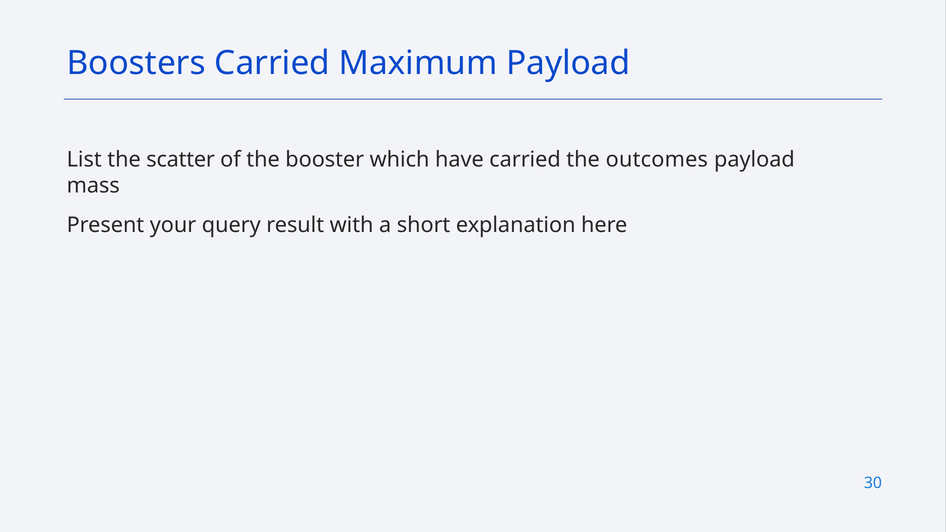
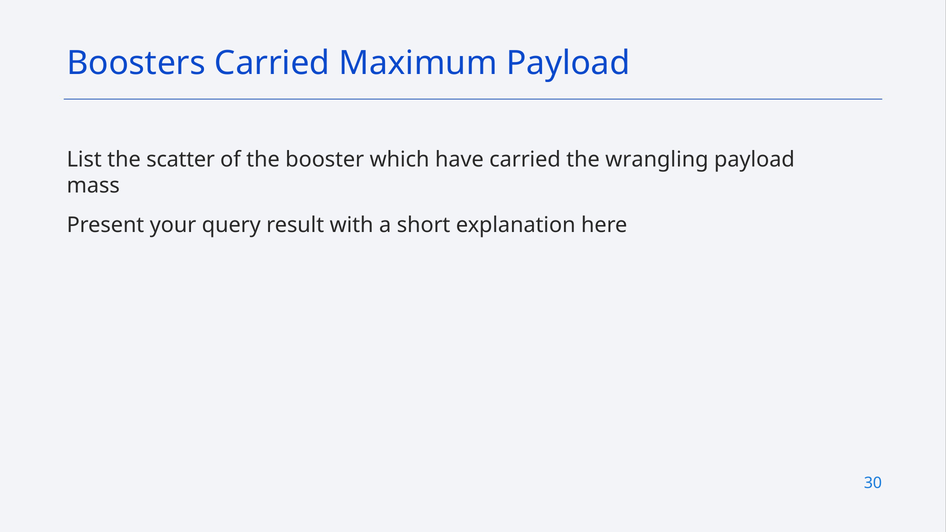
outcomes: outcomes -> wrangling (657, 160)
